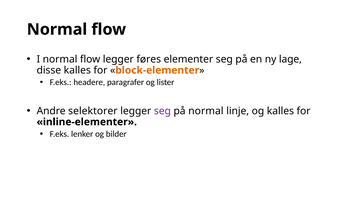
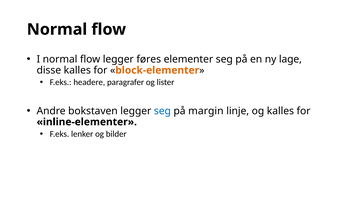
selektorer: selektorer -> bokstaven (93, 111)
seg colour: purple -> blue (162, 111)
på normal: normal -> margin (206, 111)
